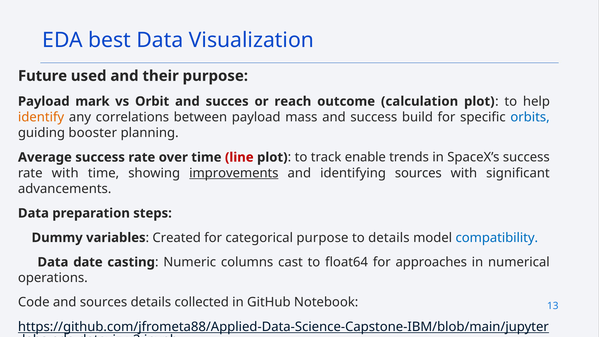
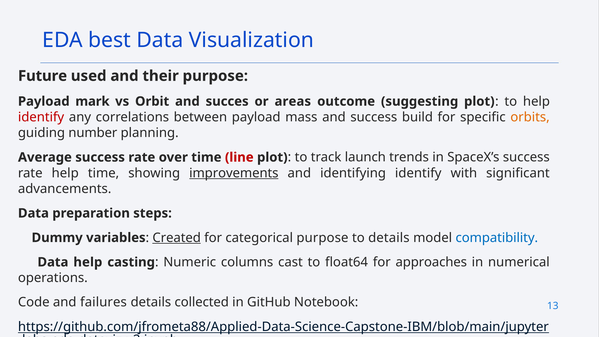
reach: reach -> areas (293, 101)
calculation: calculation -> suggesting (420, 101)
identify colour: orange -> red (41, 117)
orbits colour: blue -> orange (530, 117)
booster: booster -> number (93, 133)
enable: enable -> launch (365, 157)
rate with: with -> help (65, 173)
identifying sources: sources -> identify (418, 173)
Created underline: none -> present (177, 238)
Data date: date -> help (88, 262)
and sources: sources -> failures (103, 302)
